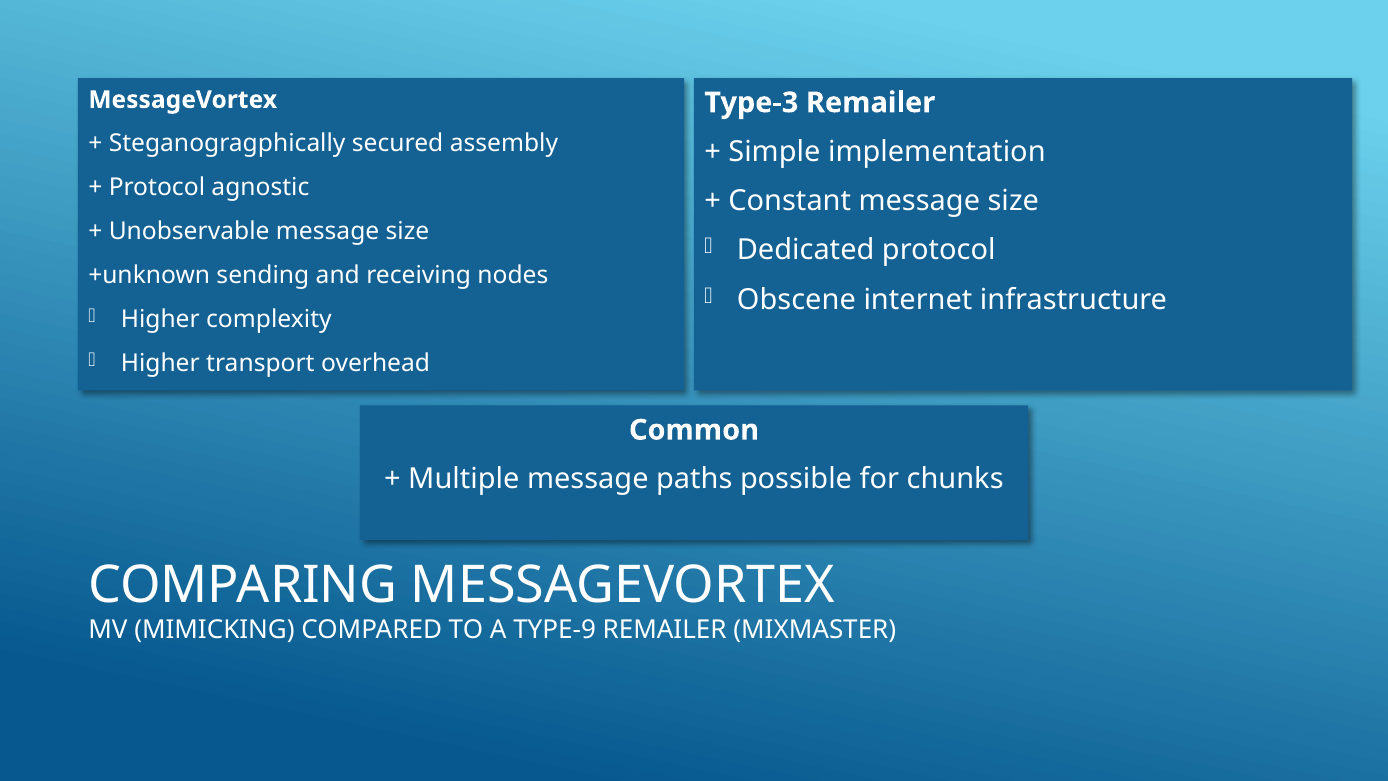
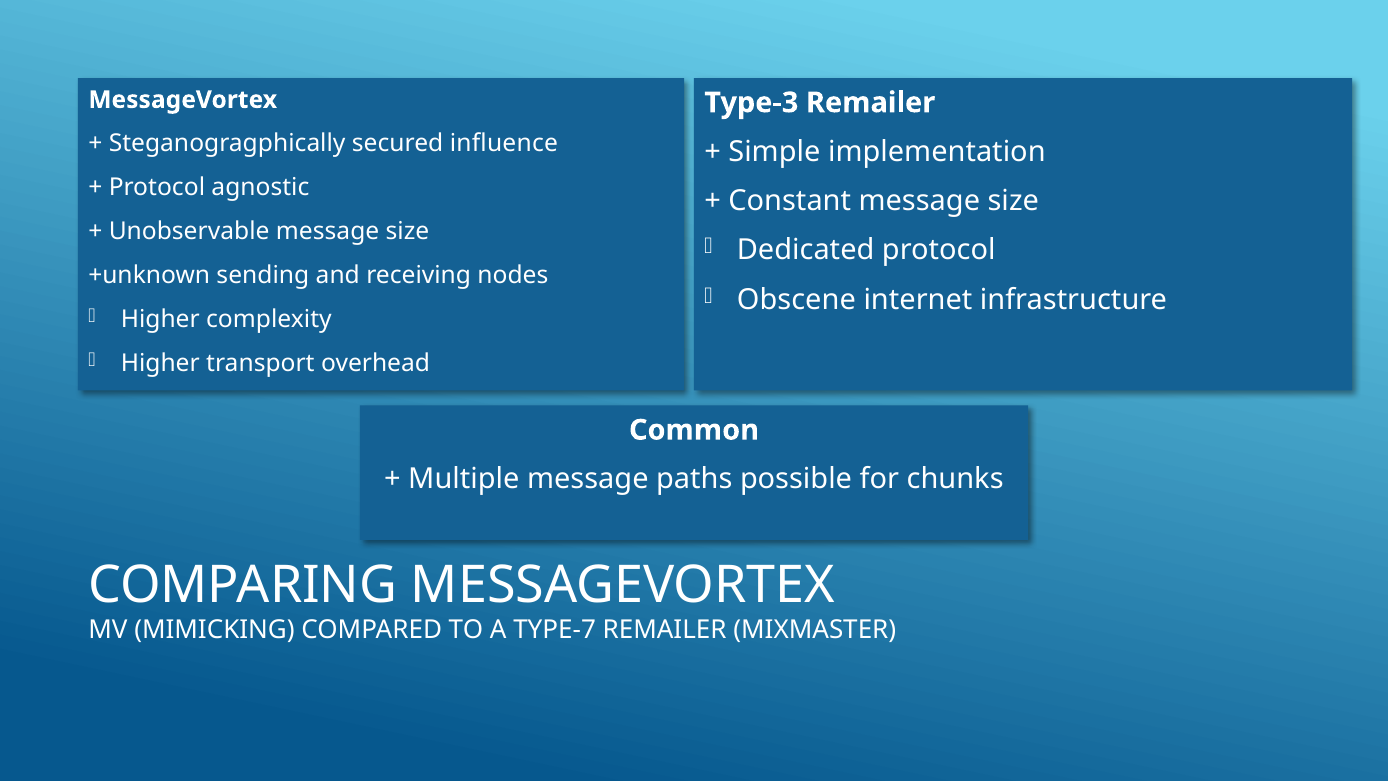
assembly: assembly -> influence (504, 144)
TYPE-9: TYPE-9 -> TYPE-7 (555, 630)
